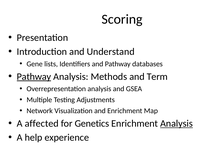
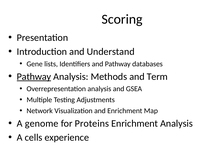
affected: affected -> genome (42, 123)
Genetics: Genetics -> Proteins (92, 123)
Analysis underline: present -> none (176, 123)
help: help -> cells (34, 137)
